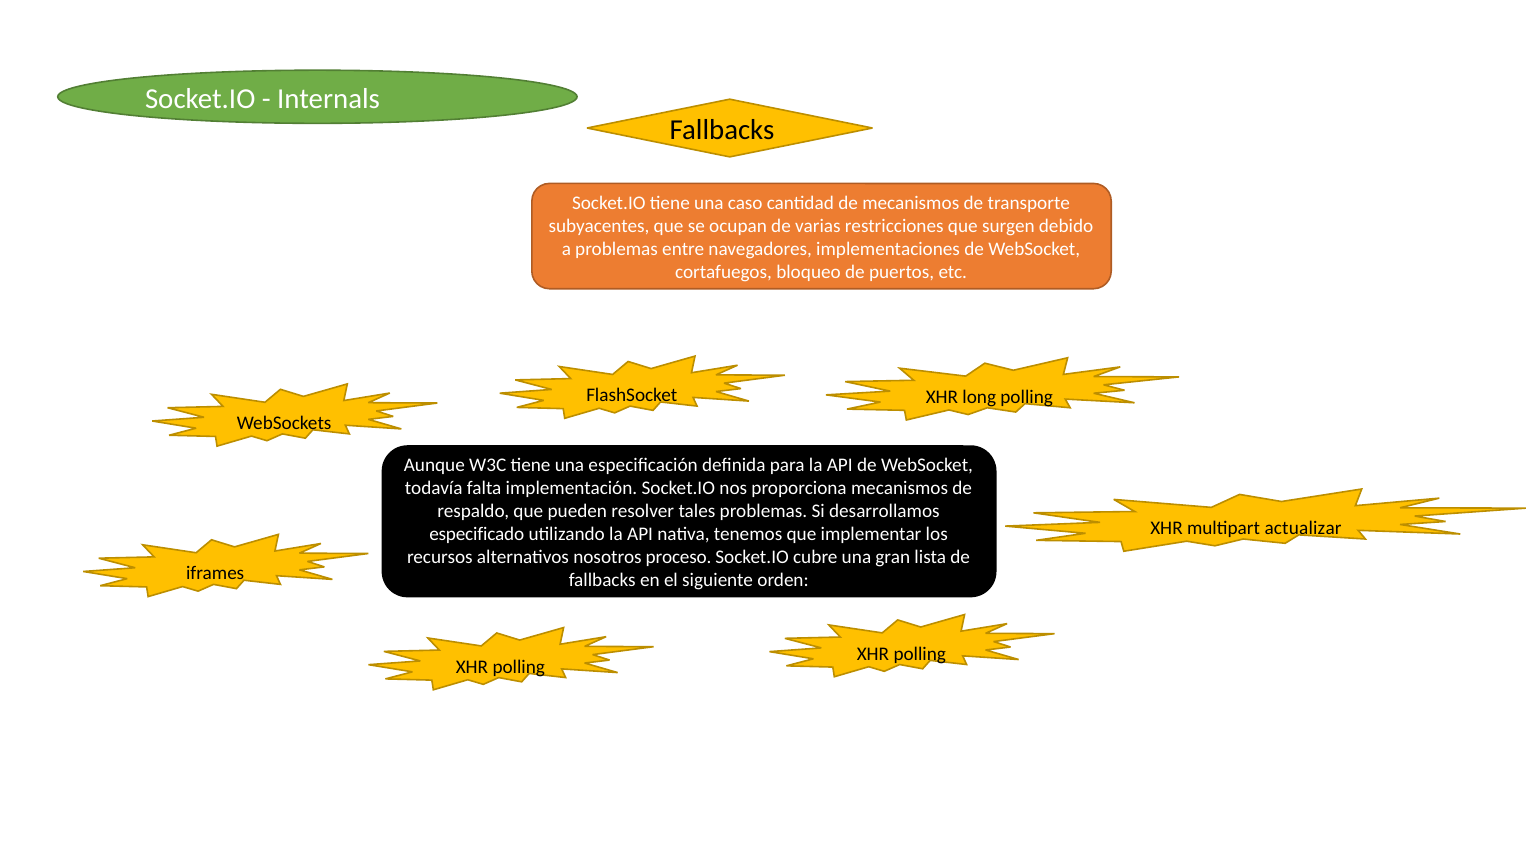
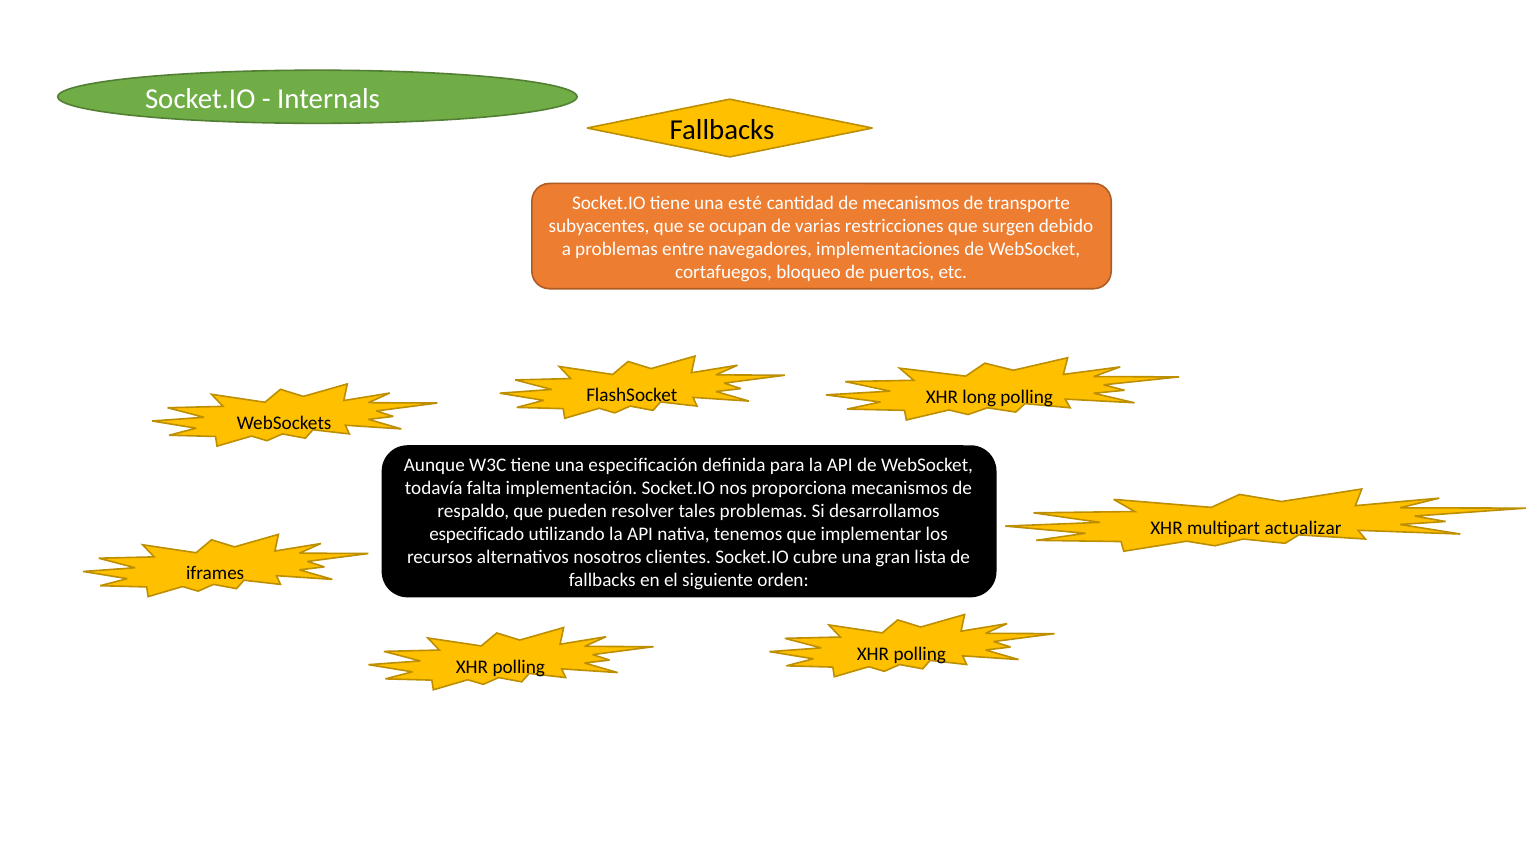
caso: caso -> esté (745, 203)
proceso: proceso -> clientes (678, 557)
